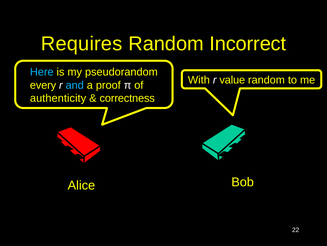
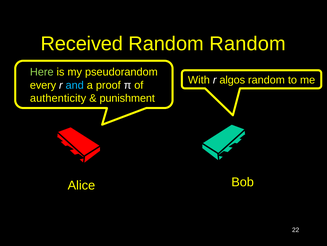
Requires: Requires -> Received (82, 44)
Random Incorrect: Incorrect -> Random (248, 44)
Here colour: light blue -> light green (42, 72)
value: value -> algos (232, 80)
correctness: correctness -> punishment (127, 98)
